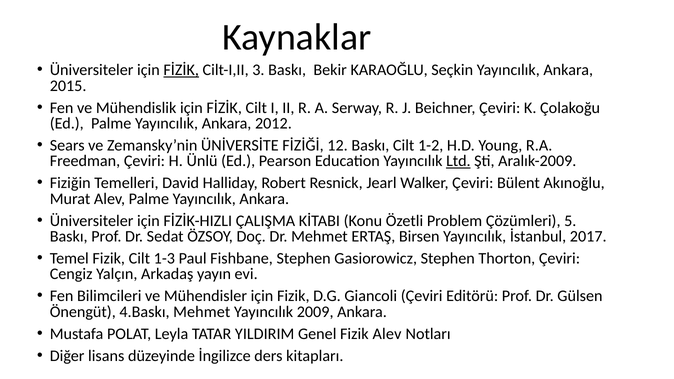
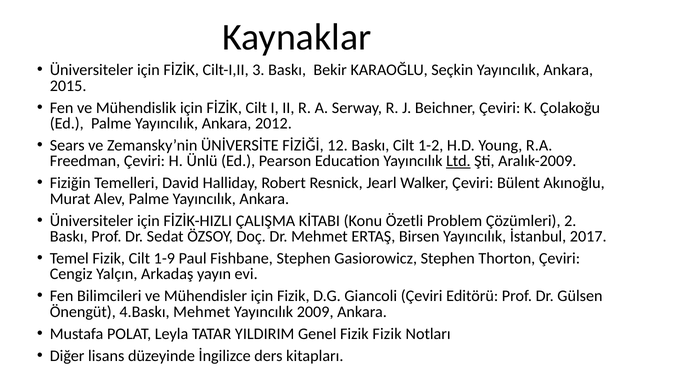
FİZİK underline: present -> none (181, 70)
5: 5 -> 2 (570, 221)
1-3: 1-3 -> 1-9 (164, 259)
Fizik Alev: Alev -> Fizik (387, 334)
